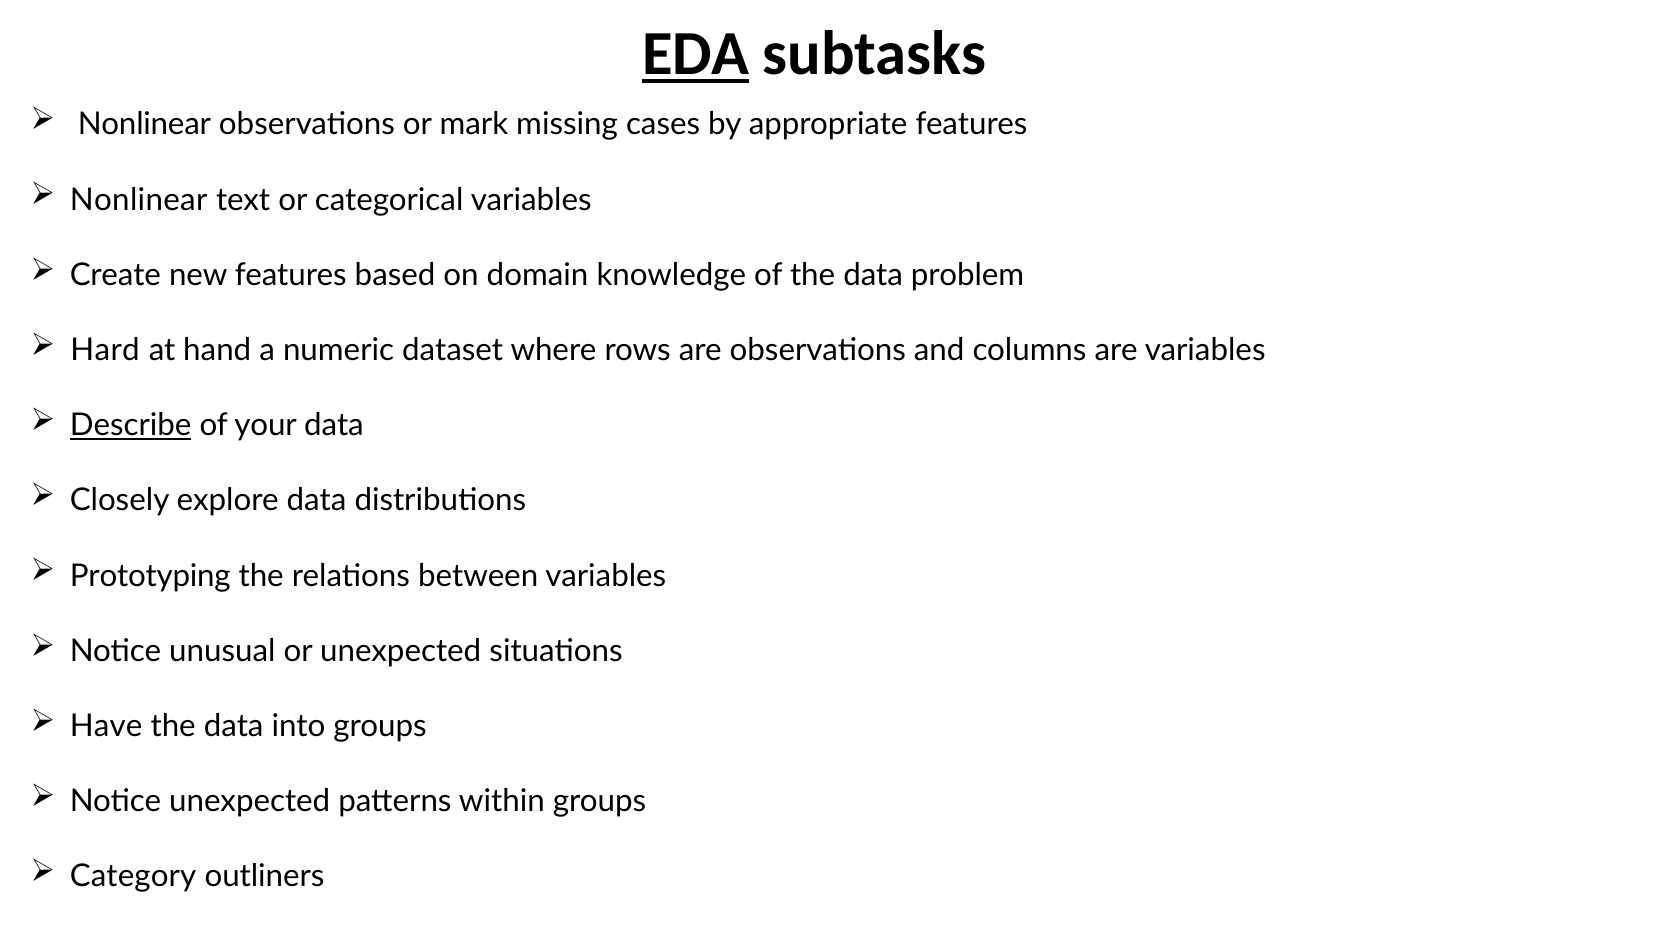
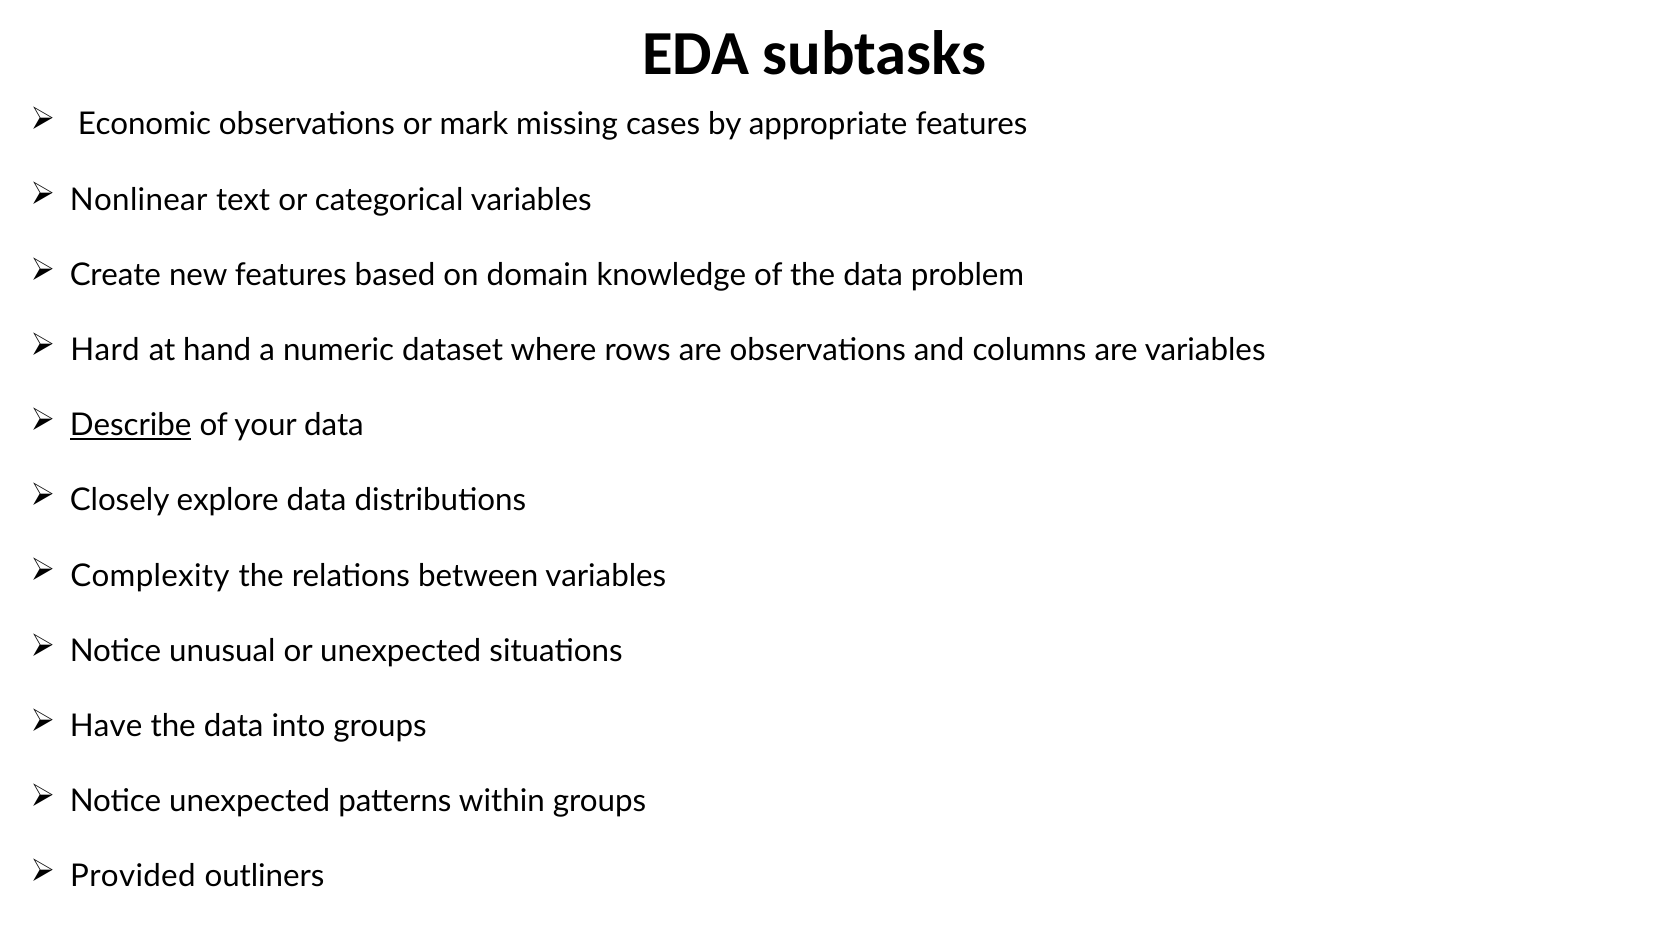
EDA underline: present -> none (696, 54)
Nonlinear: Nonlinear -> Economic (144, 125)
Prototyping: Prototyping -> Complexity (150, 576)
Category: Category -> Provided (133, 876)
